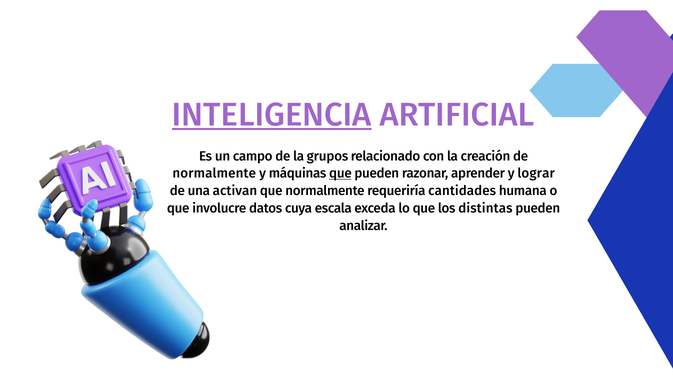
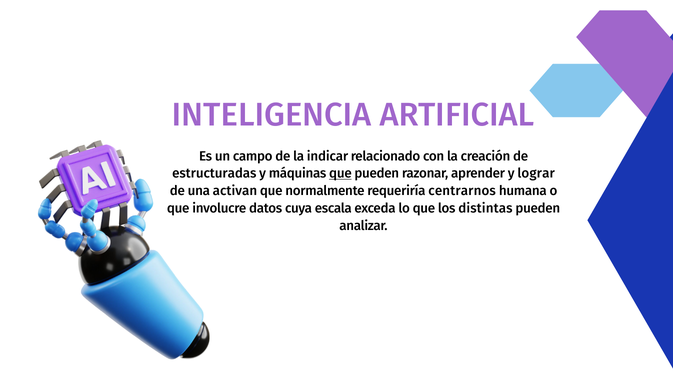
INTELIGENCIA underline: present -> none (272, 115)
grupos: grupos -> indicar (328, 156)
normalmente: normalmente -> estructuradas (214, 173)
cantidades: cantidades -> centrarnos (462, 191)
